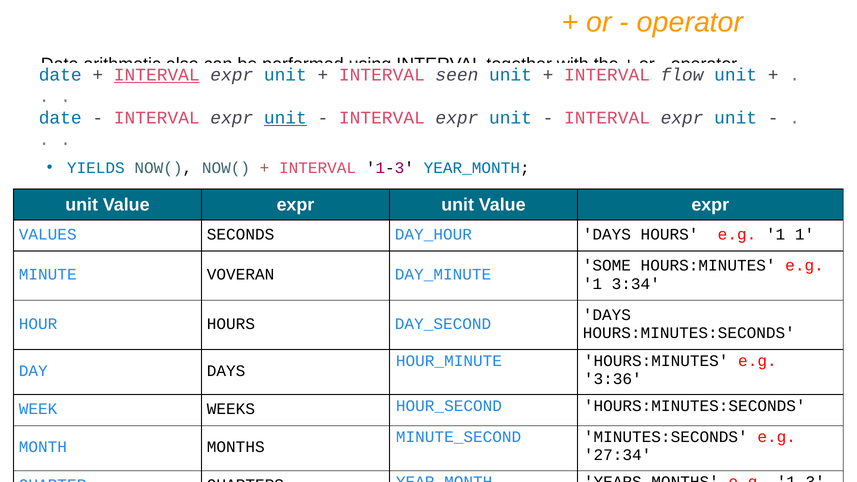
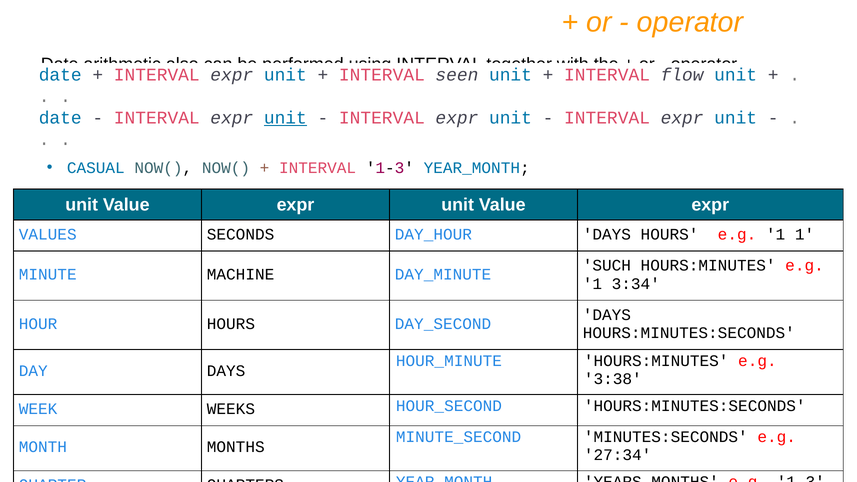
INTERVAL underline: present -> none (157, 75)
YIELDS: YIELDS -> CASUAL (96, 168)
SOME: SOME -> SUCH (607, 266)
VOVERAN: VOVERAN -> MACHINE (241, 275)
3:36: 3:36 -> 3:38 (613, 379)
